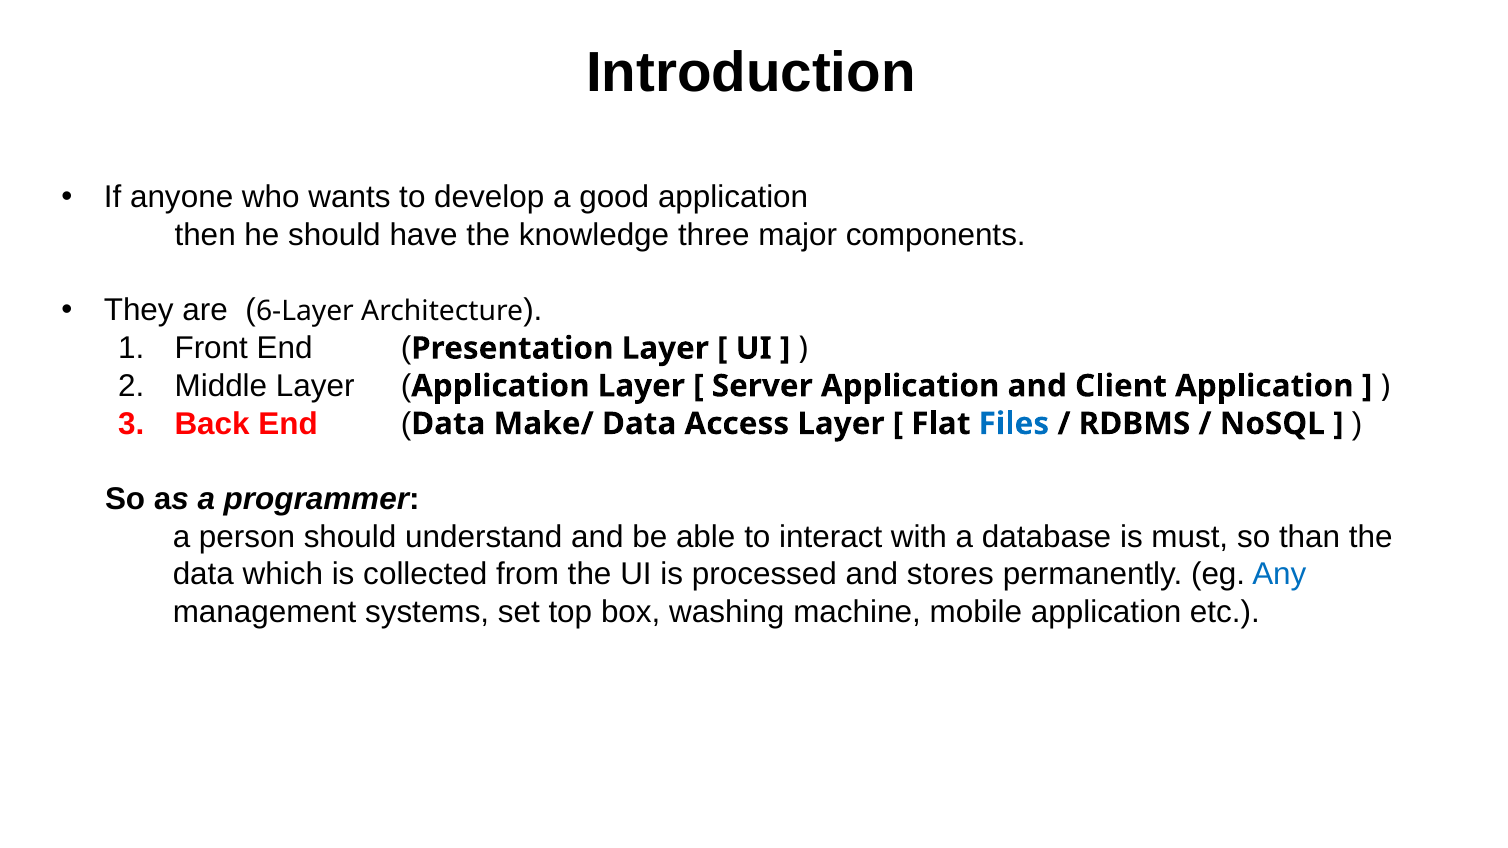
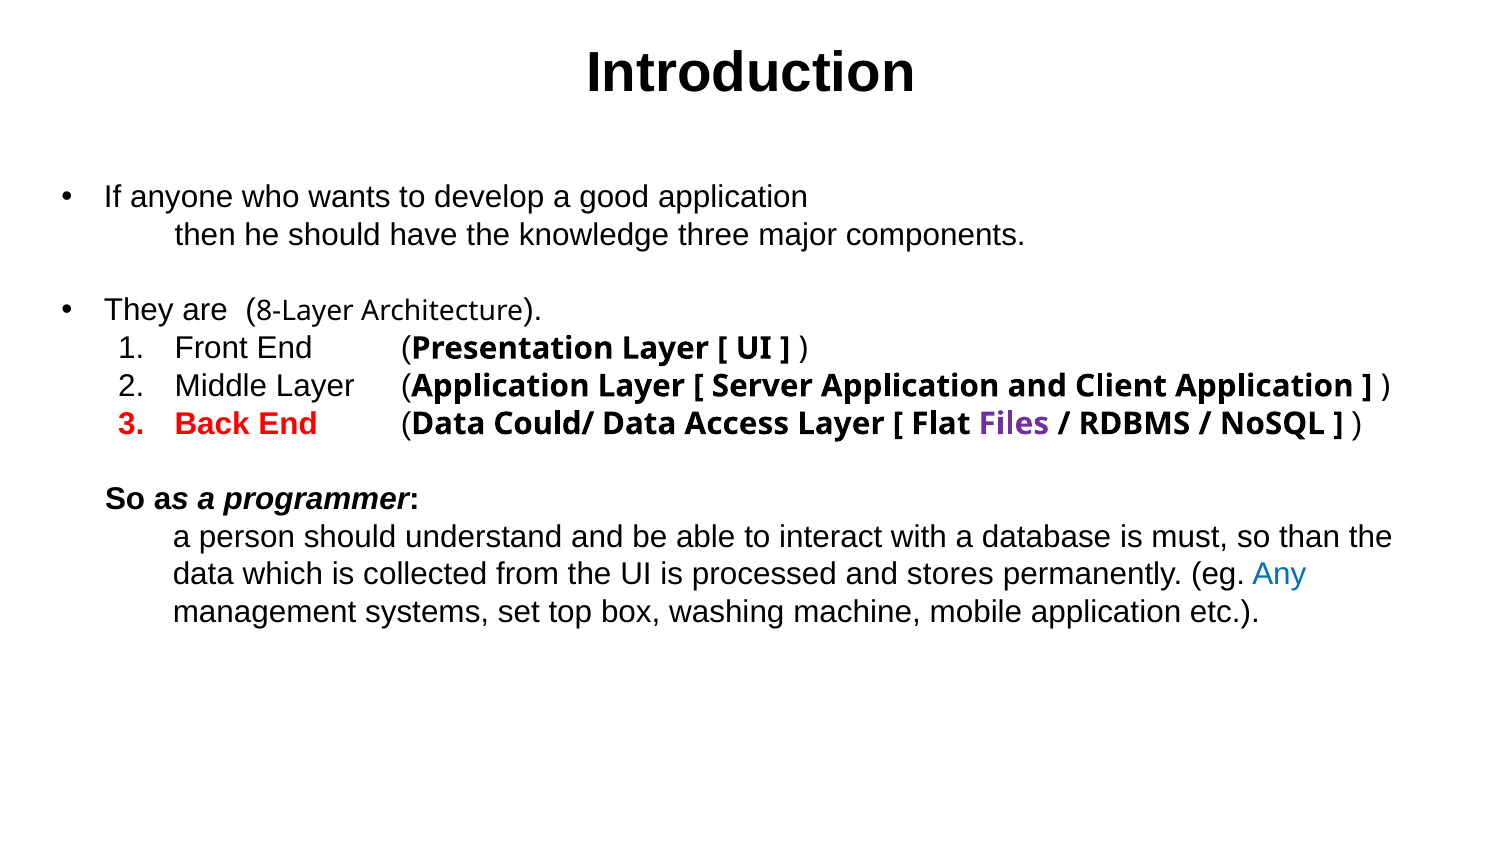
6-Layer: 6-Layer -> 8-Layer (305, 312)
Make/: Make/ -> Could/ (544, 424)
Files colour: blue -> purple (1014, 424)
